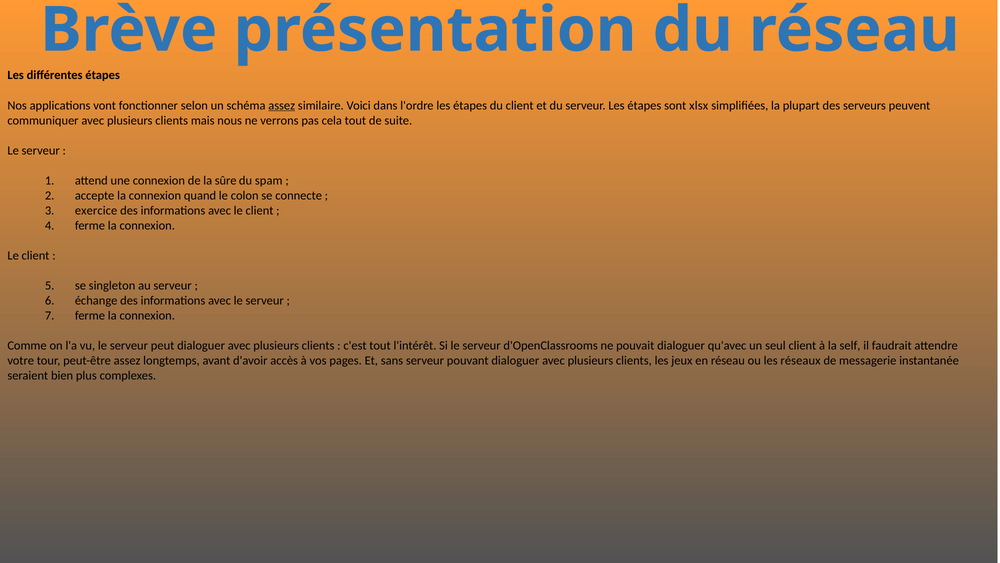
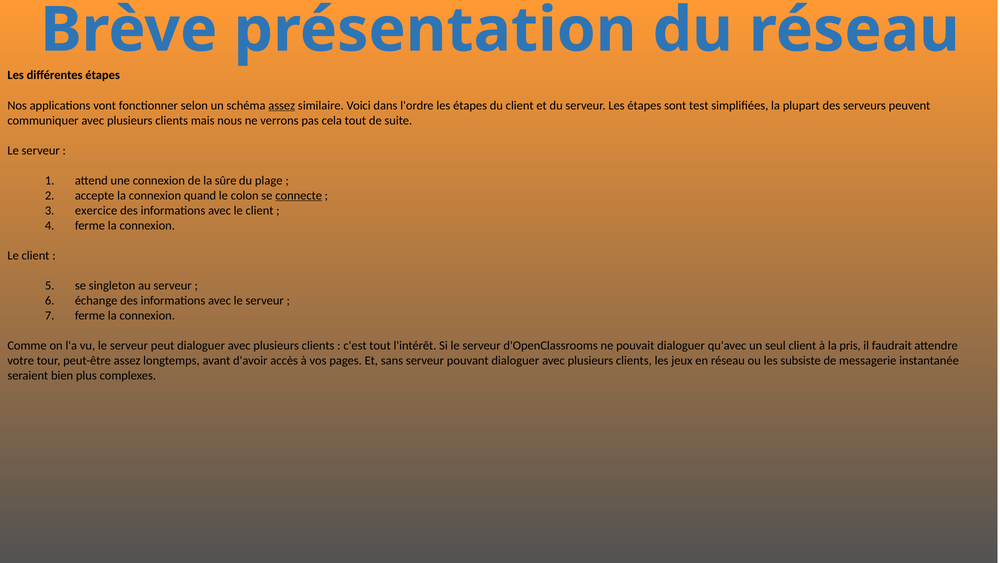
xlsx: xlsx -> test (699, 105)
spam: spam -> plage (269, 180)
connecte underline: none -> present (299, 195)
self: self -> pris (850, 345)
réseaux: réseaux -> subsiste (801, 360)
